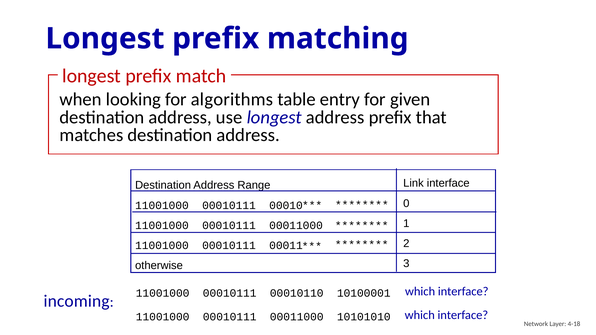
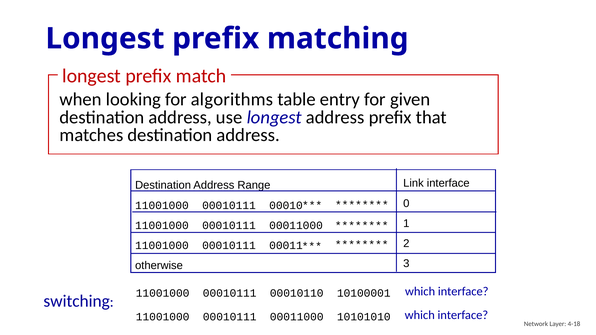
incoming: incoming -> switching (77, 301)
